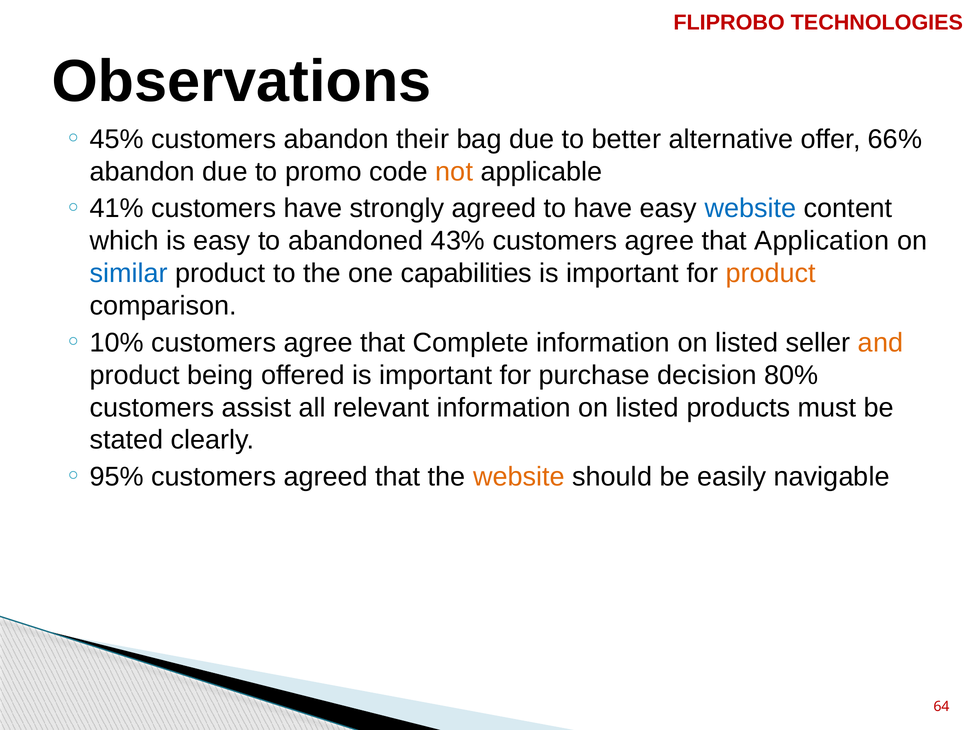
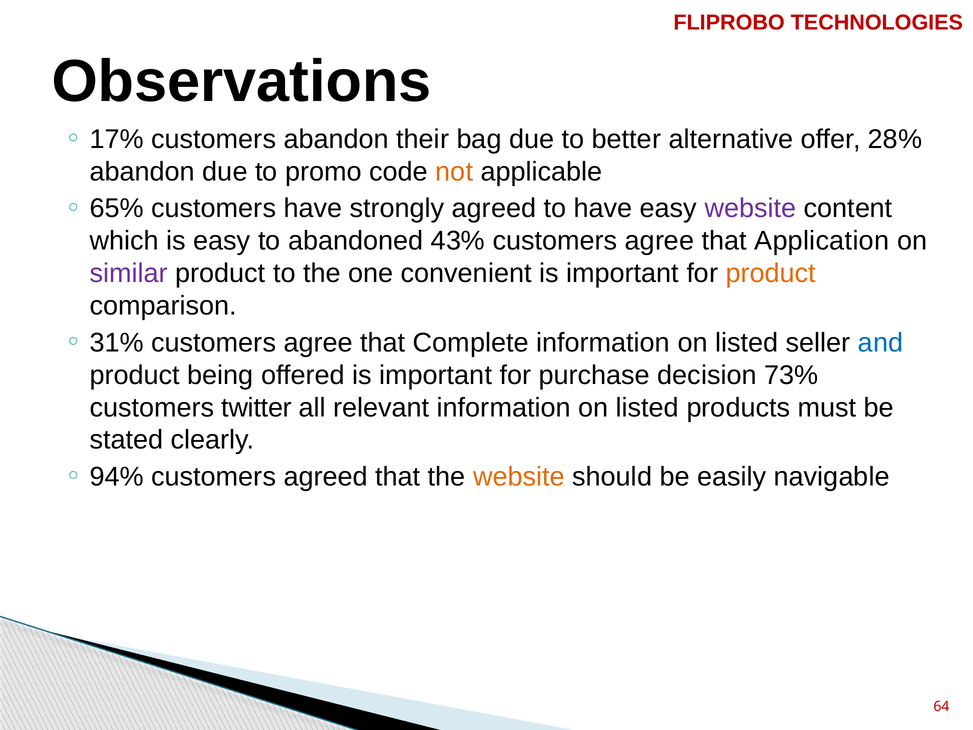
45%: 45% -> 17% (117, 139)
66%: 66% -> 28% (895, 139)
41%: 41% -> 65% (117, 208)
website colour: blue -> purple (750, 208)
similar colour: blue -> purple (129, 273)
capabilities: capabilities -> convenient (466, 273)
10%: 10% -> 31% (117, 343)
and colour: orange -> blue (881, 343)
80%: 80% -> 73% (791, 375)
assist: assist -> twitter (257, 407)
95%: 95% -> 94% (117, 477)
